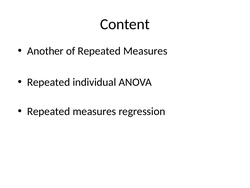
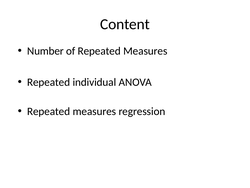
Another: Another -> Number (45, 51)
